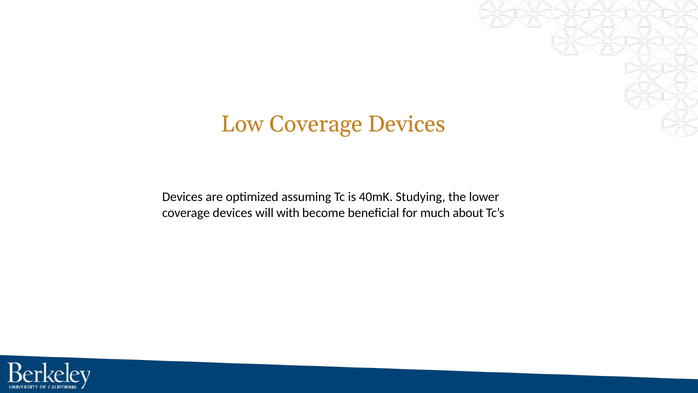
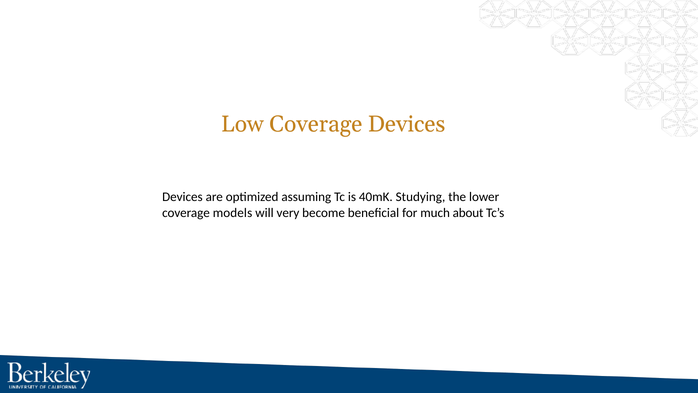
devices: devices -> models (233, 213)
with: with -> very (288, 213)
